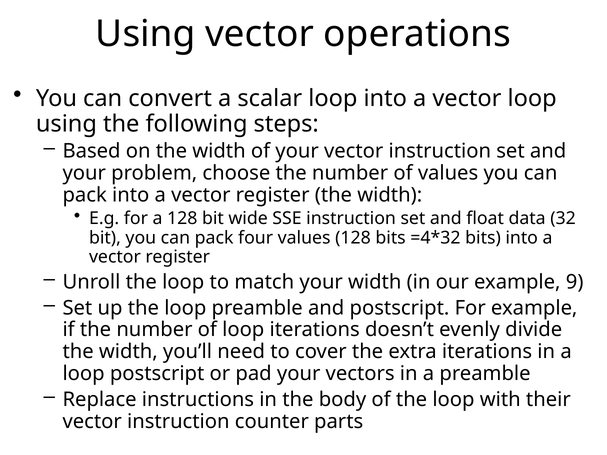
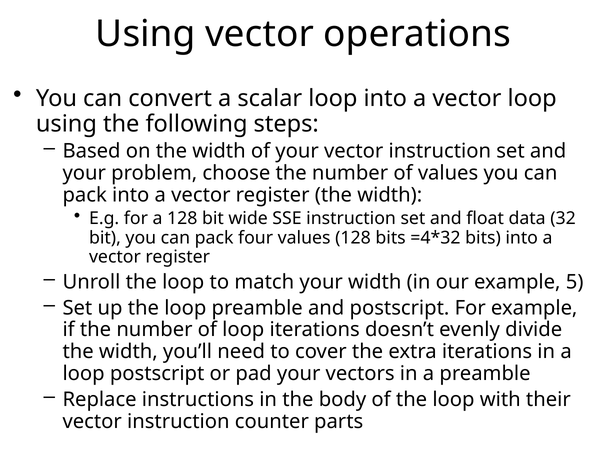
9: 9 -> 5 (575, 282)
